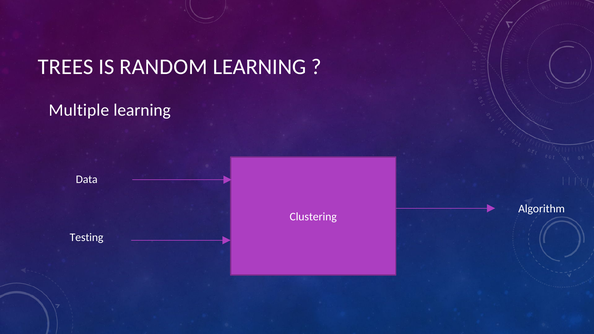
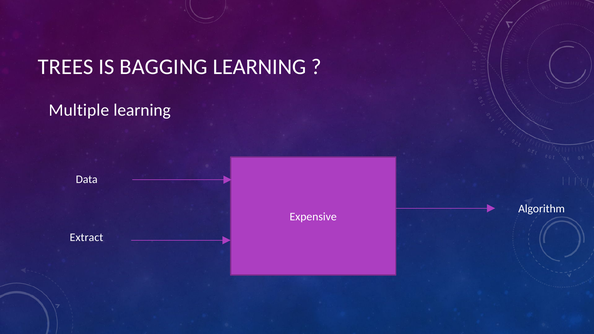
RANDOM: RANDOM -> BAGGING (164, 67)
Clustering: Clustering -> Expensive (313, 217)
Testing: Testing -> Extract (86, 237)
